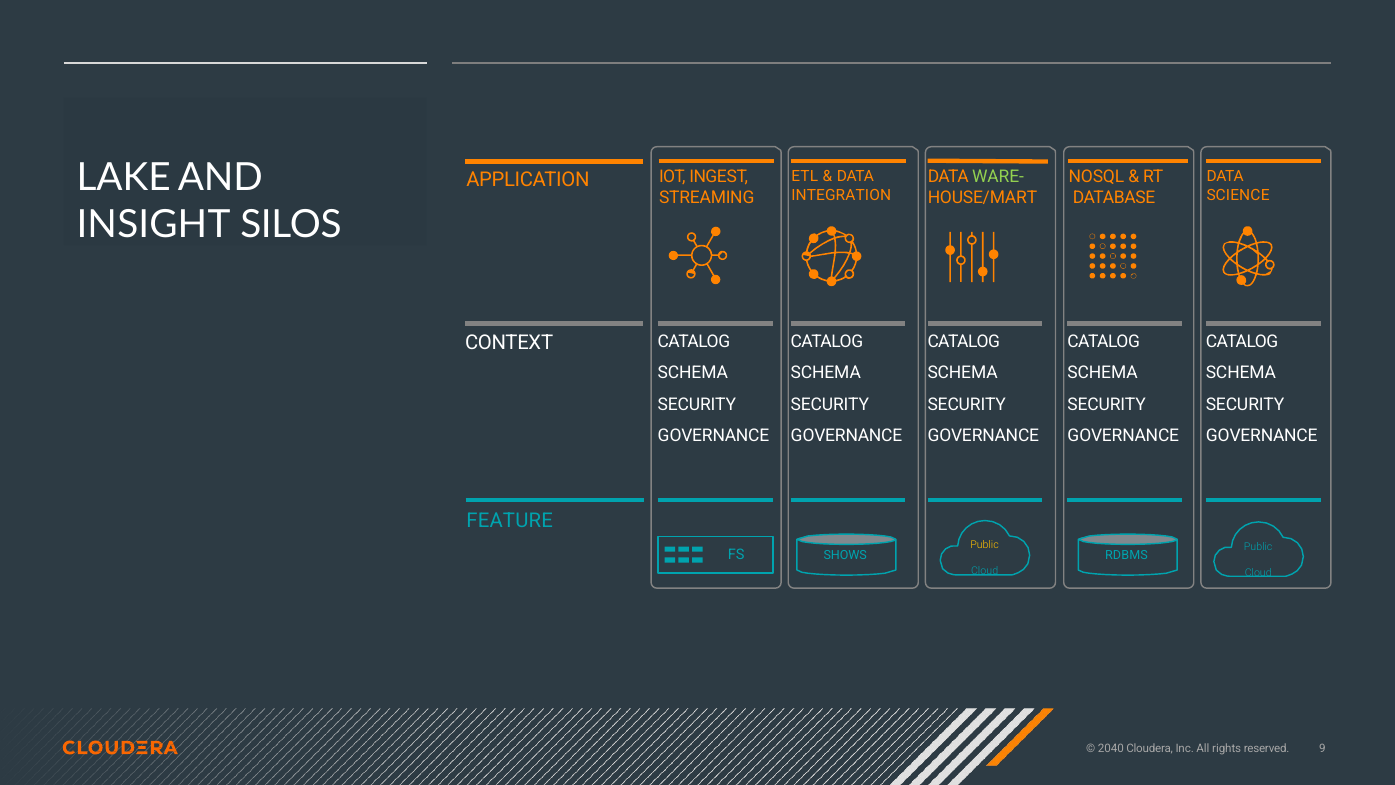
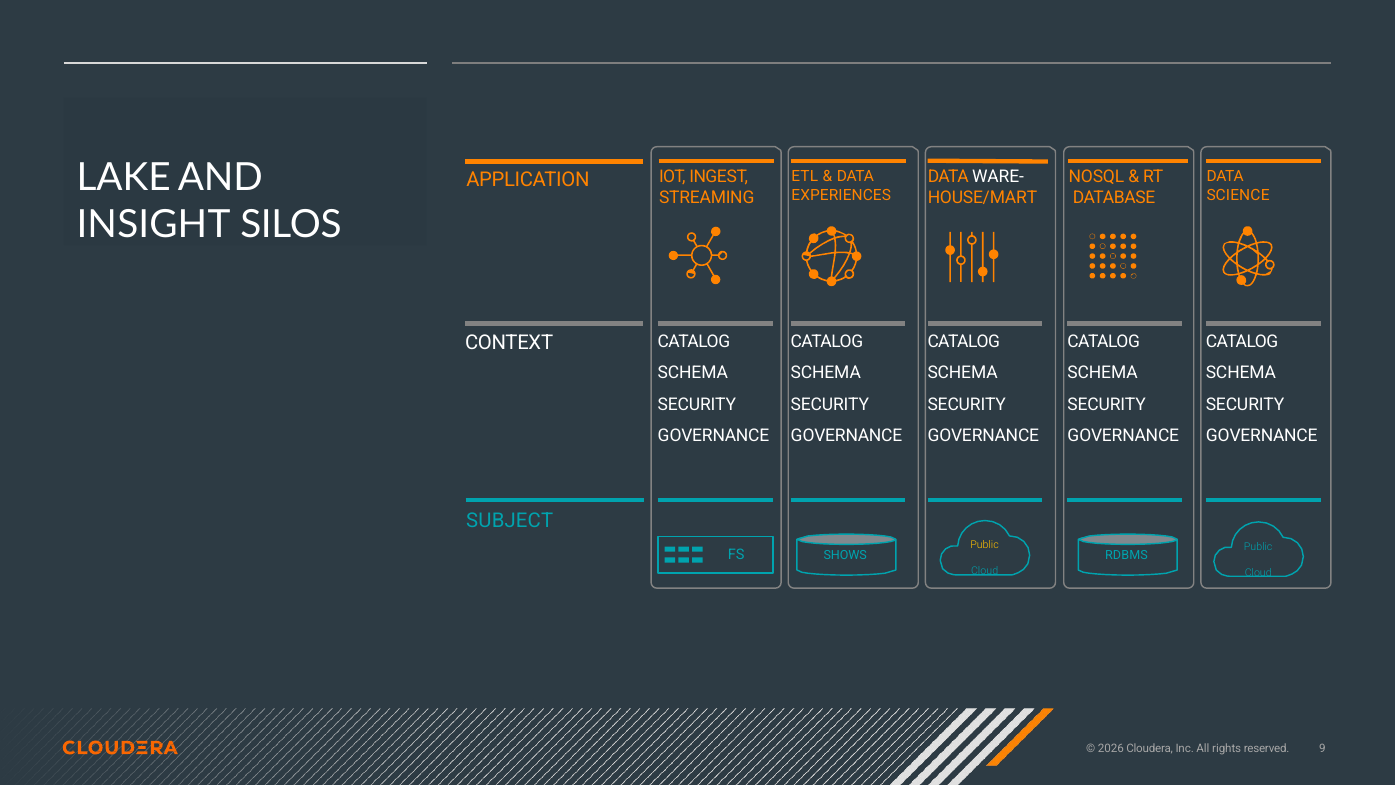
WARE- colour: light green -> white (998, 177)
INTEGRATION: INTEGRATION -> EXPERIENCES (841, 195)
FEATURE: FEATURE -> SUBJECT (510, 520)
2040: 2040 -> 2026 (1111, 748)
